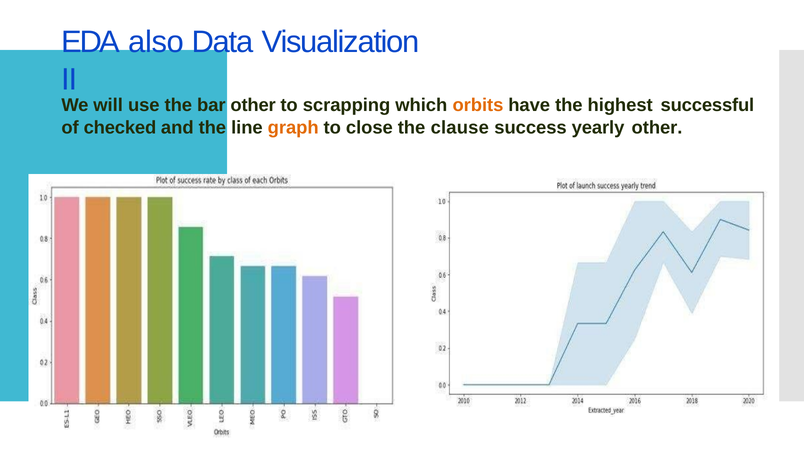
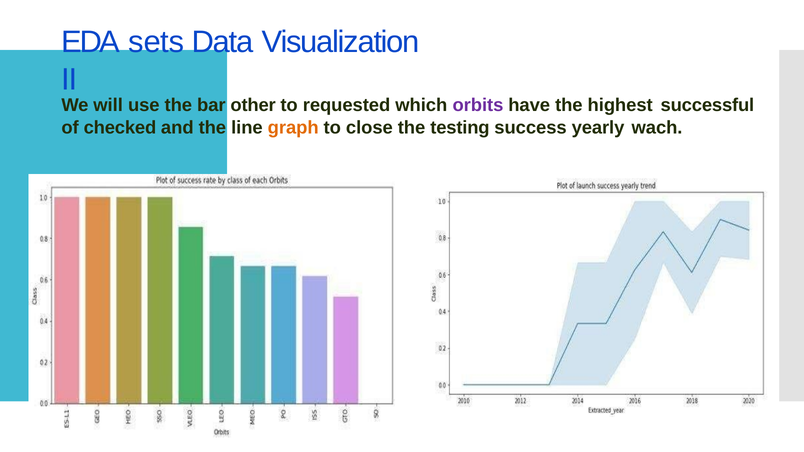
also: also -> sets (156, 42)
scrapping: scrapping -> requested (347, 105)
orbits colour: orange -> purple (478, 105)
clause: clause -> testing (460, 128)
yearly other: other -> wach (657, 128)
